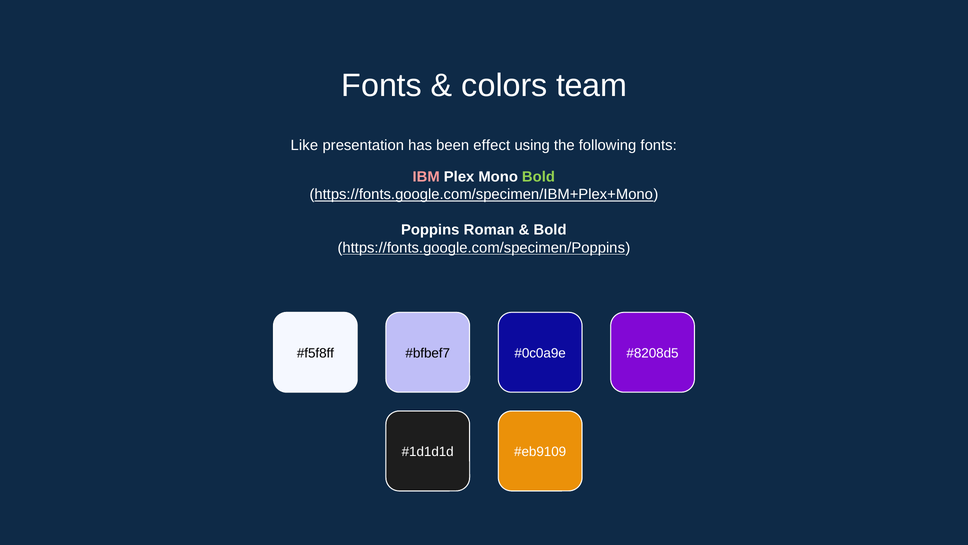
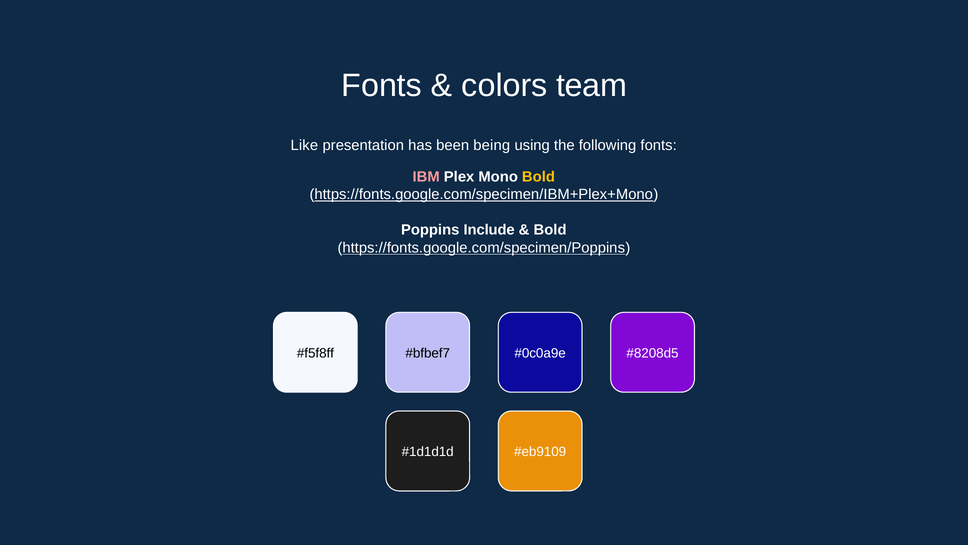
effect: effect -> being (492, 145)
Bold colour: light green -> yellow (538, 177)
Roman: Roman -> Include (489, 230)
